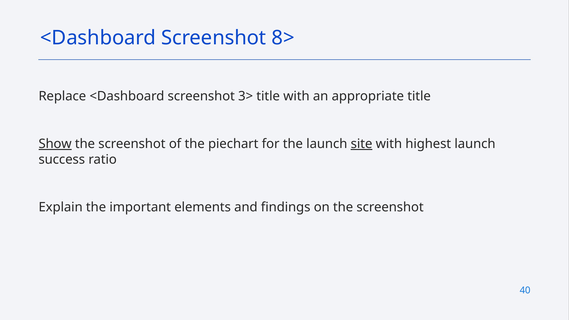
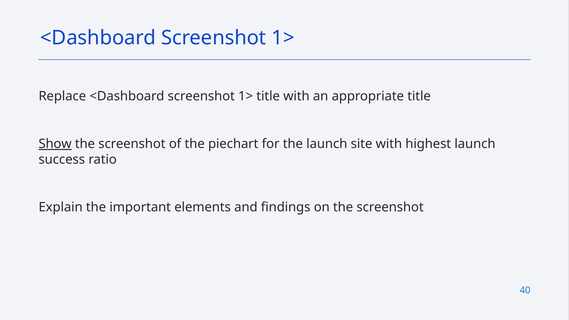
8>: 8> -> 1> (283, 38)
Replace <Dashboard screenshot 3>: 3> -> 1> (246, 96)
site underline: present -> none (362, 144)
